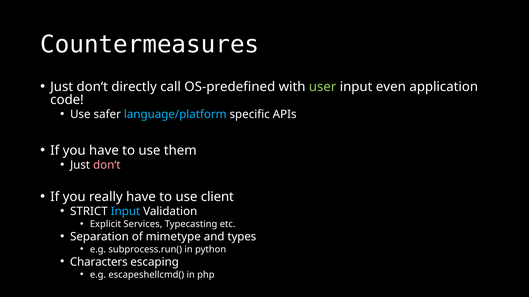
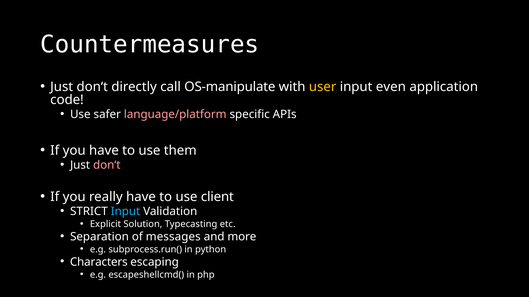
OS-predefined: OS-predefined -> OS-manipulate (230, 87)
user colour: light green -> yellow (323, 87)
language/platform colour: light blue -> pink (175, 115)
Services: Services -> Solution (143, 225)
mimetype: mimetype -> messages (173, 237)
types: types -> more (242, 237)
